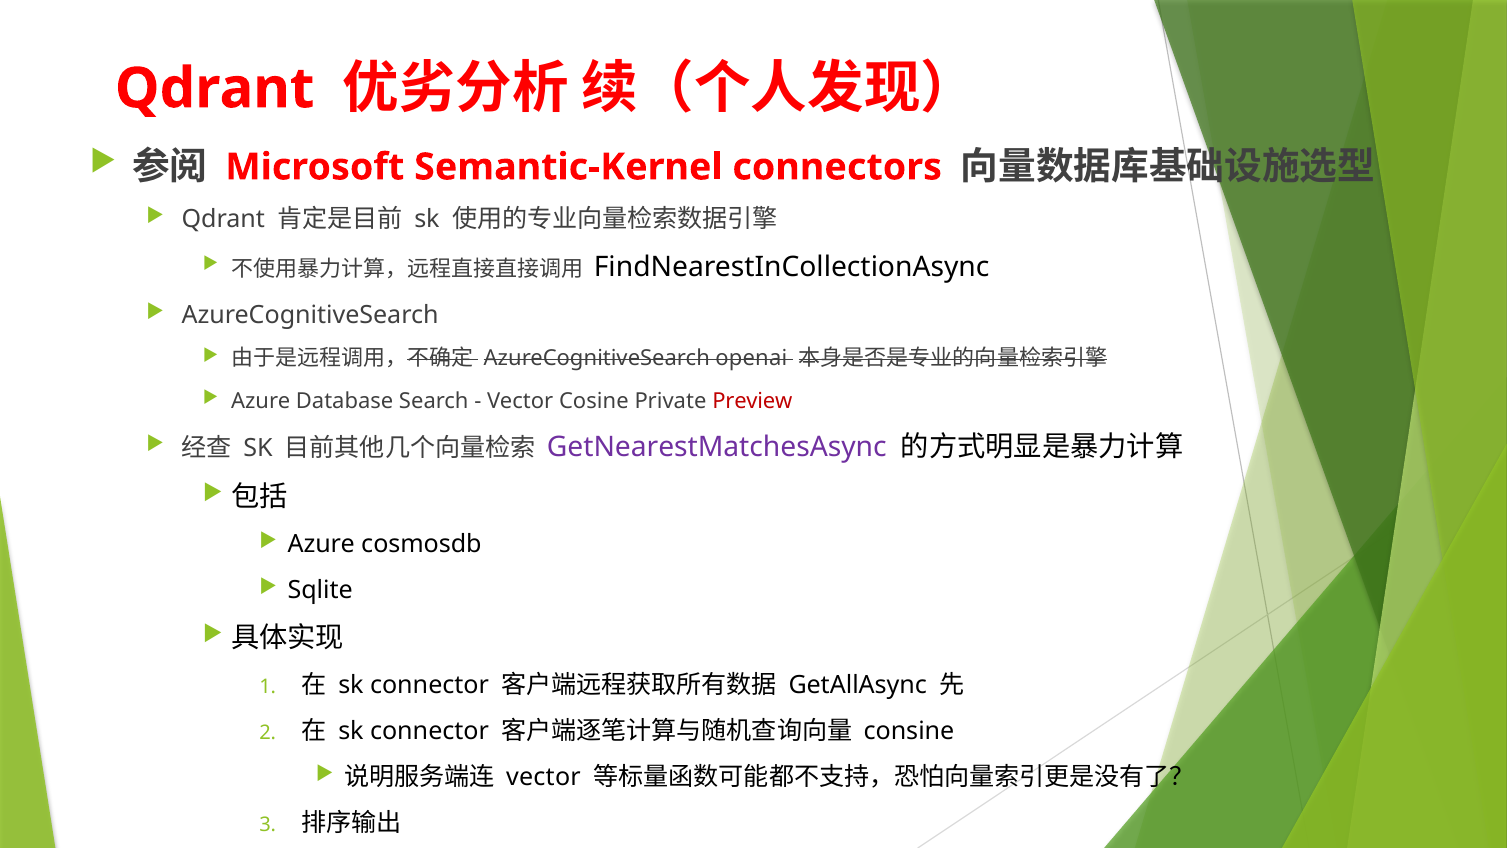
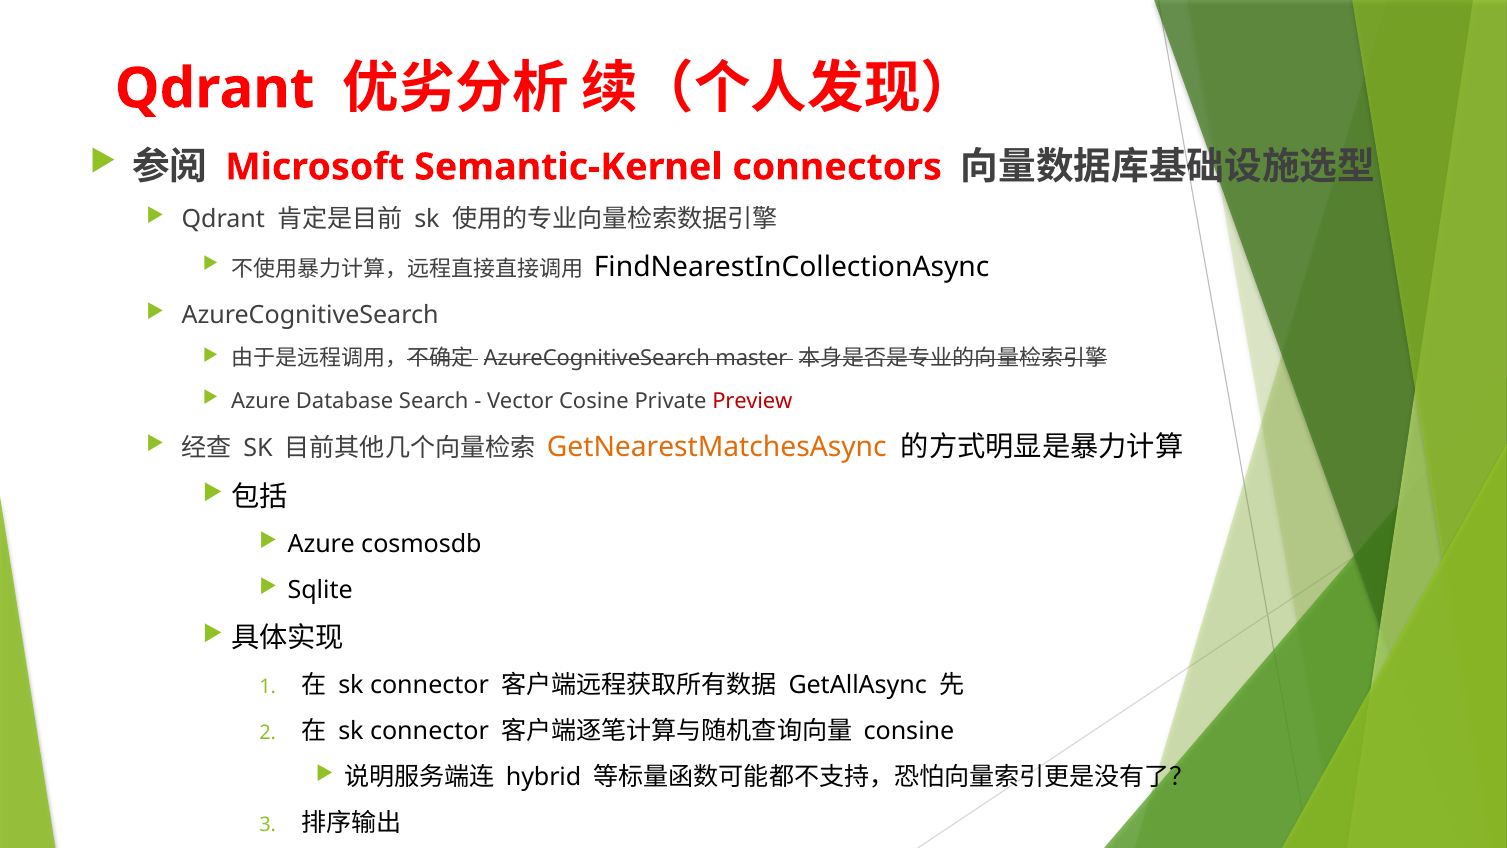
openai: openai -> master (752, 359)
GetNearestMatchesAsync colour: purple -> orange (717, 447)
vector: vector -> hybrid (544, 777)
